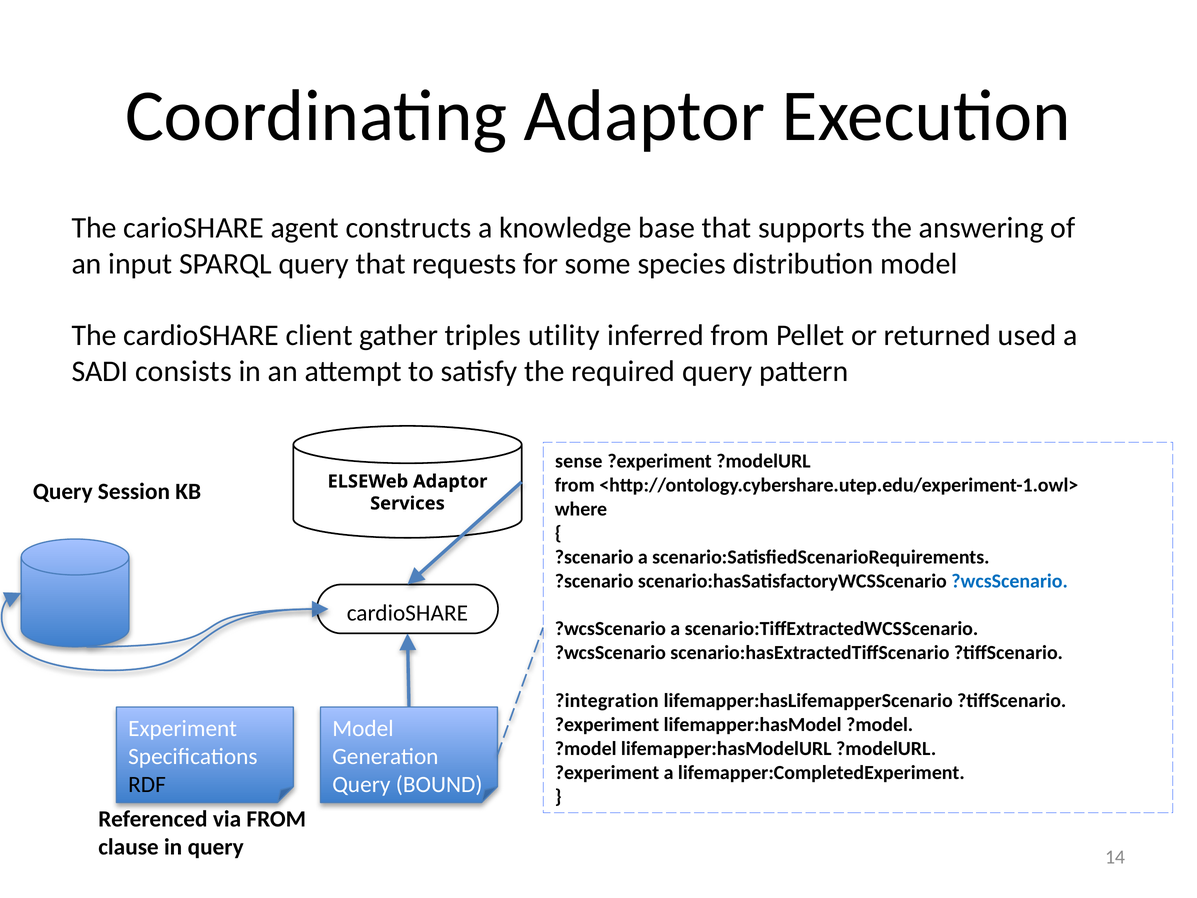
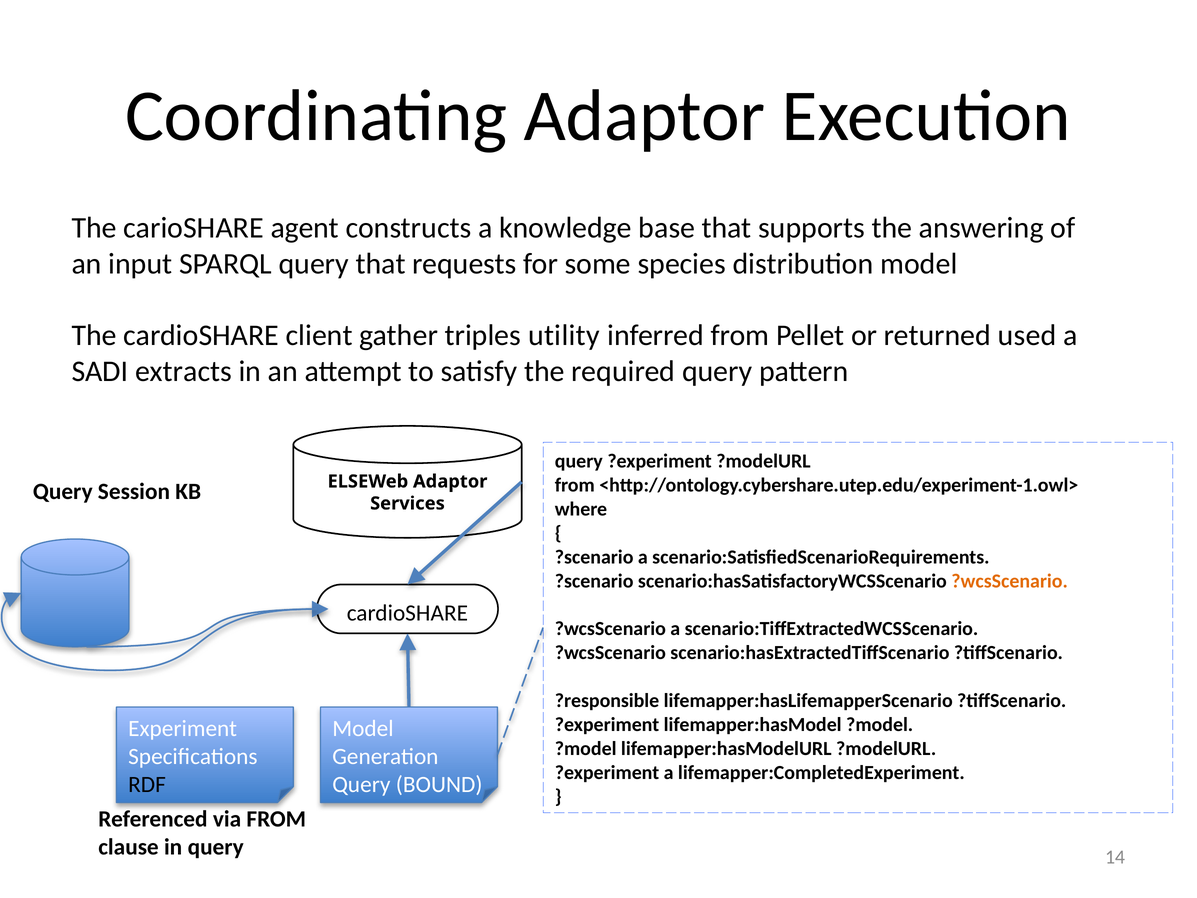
consists: consists -> extracts (183, 371)
sense: sense -> query (579, 461)
?wcsScenario colour: blue -> orange (1010, 581)
?integration: ?integration -> ?responsible (607, 701)
